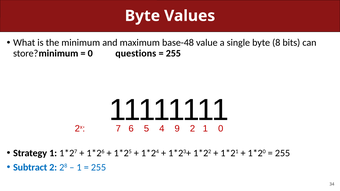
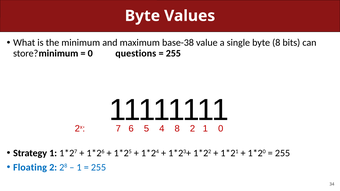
base-48: base-48 -> base-38 (178, 43)
4 9: 9 -> 8 (177, 129)
Subtract: Subtract -> Floating (30, 167)
